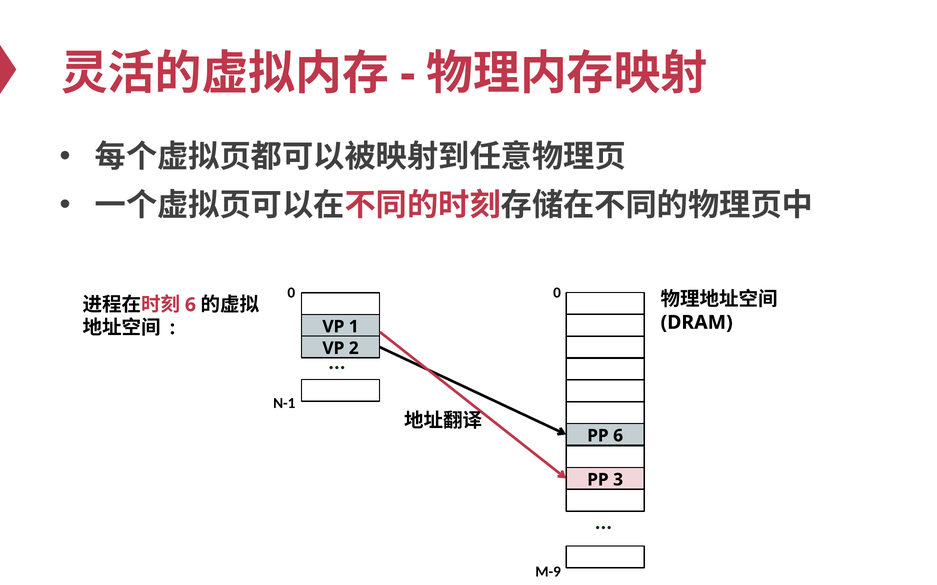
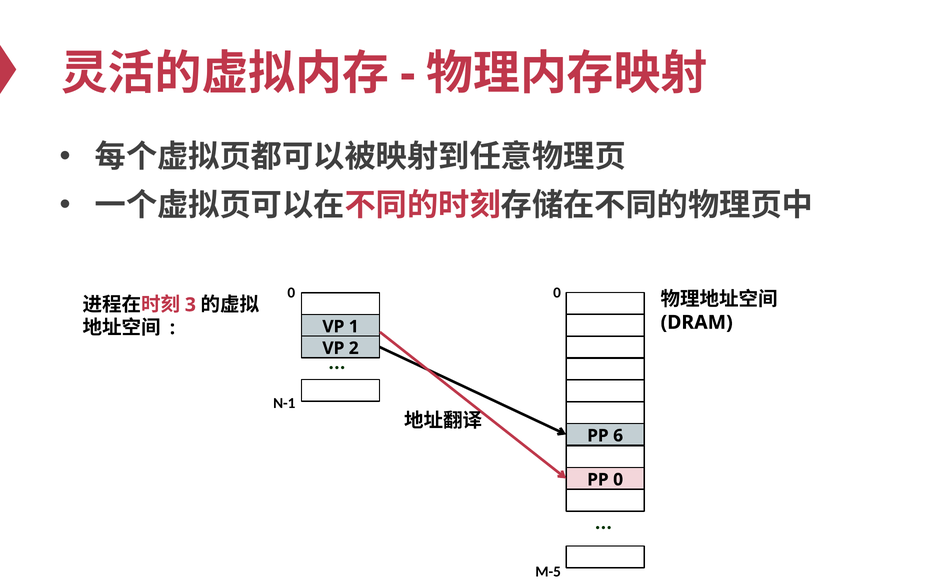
6: 6 -> 3 (190, 305)
PP 3: 3 -> 0 (618, 480)
M-9: M-9 -> M-5 (548, 573)
